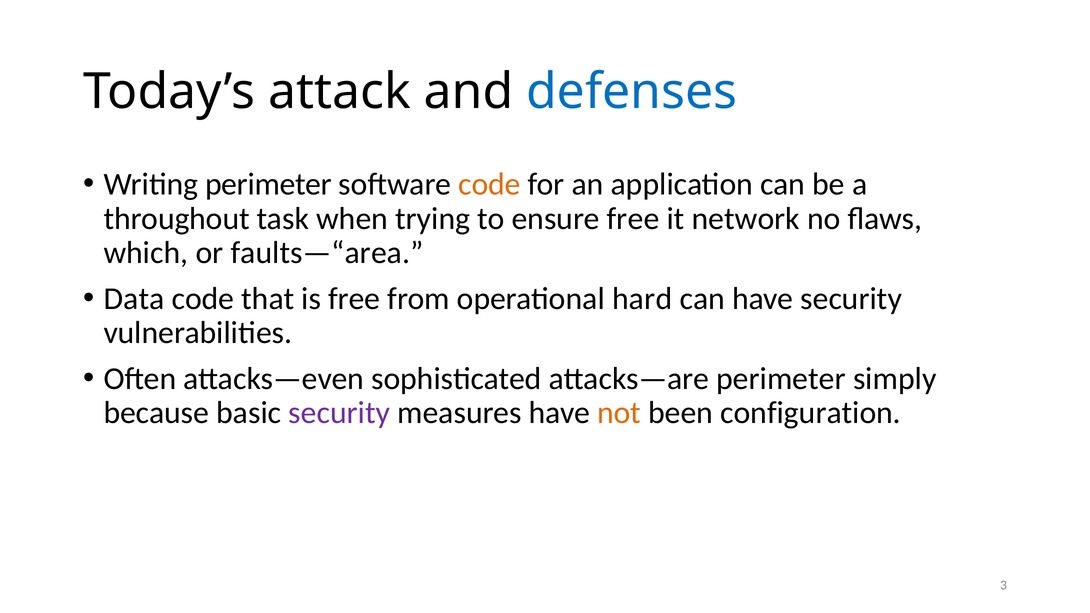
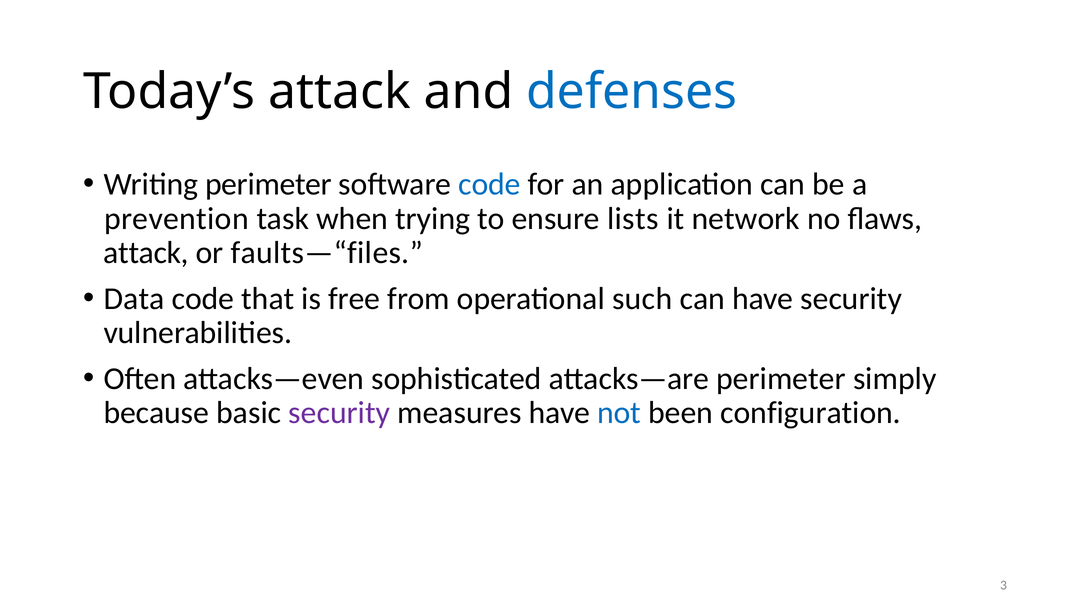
code colour: orange -> blue (489, 184)
throughout: throughout -> prevention (176, 219)
ensure free: free -> lists (633, 219)
which: which -> attack (146, 253)
faults—“area: faults—“area -> faults—“files (327, 253)
hard: hard -> such (642, 299)
not colour: orange -> blue (619, 413)
